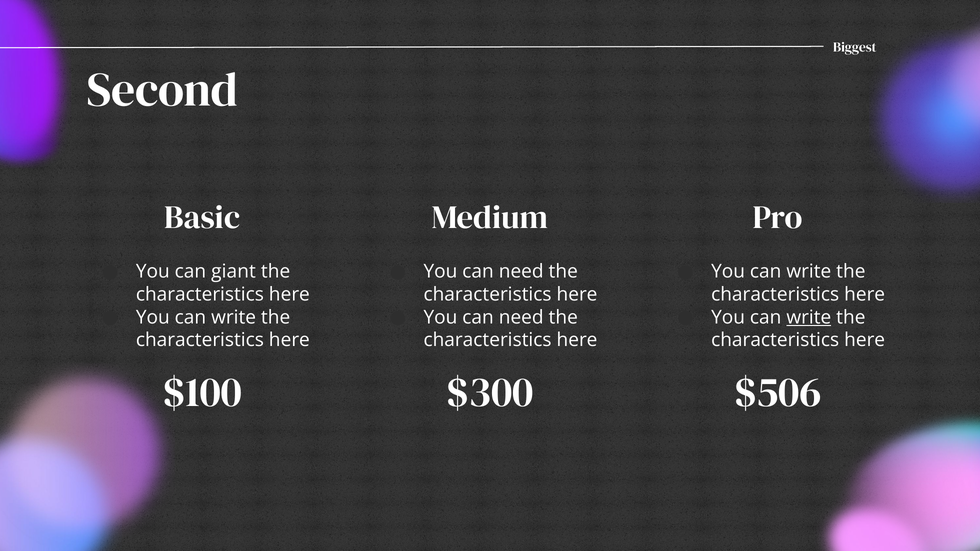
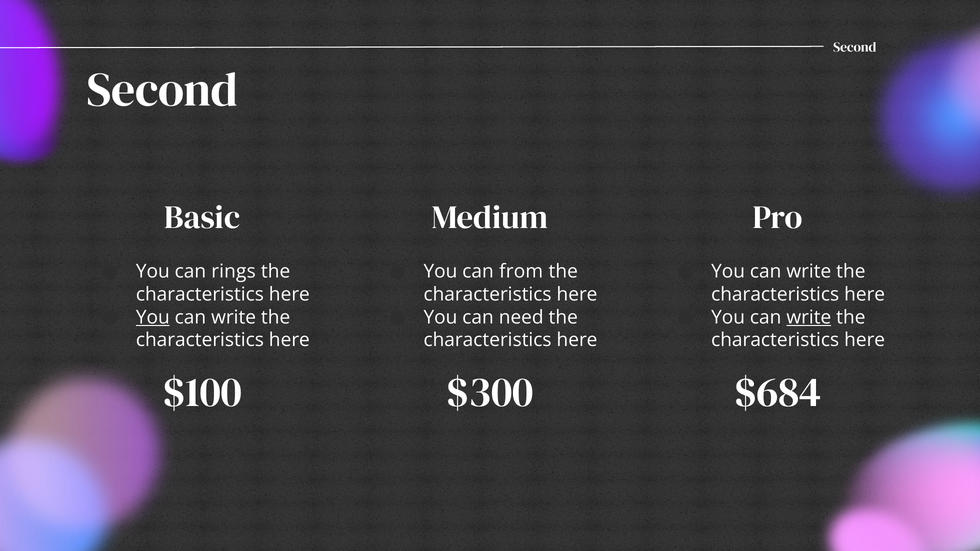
Biggest: Biggest -> Second (855, 47)
giant: giant -> rings (233, 272)
need: need -> from (521, 272)
You underline: none -> present (153, 317)
$506: $506 -> $684 (778, 392)
